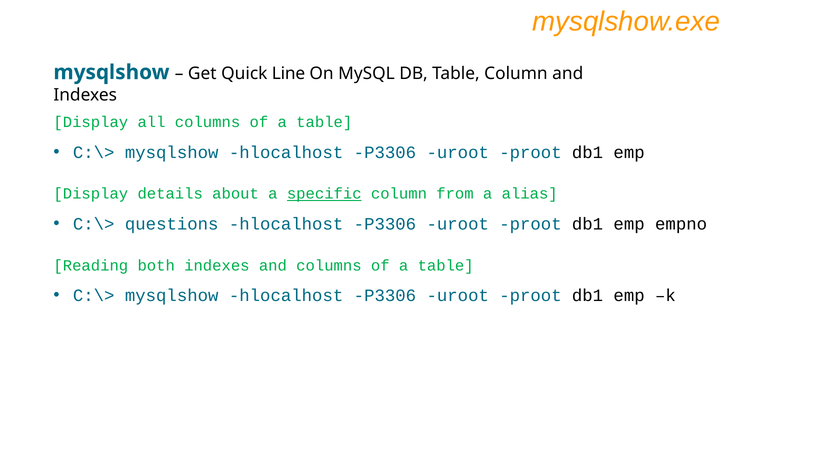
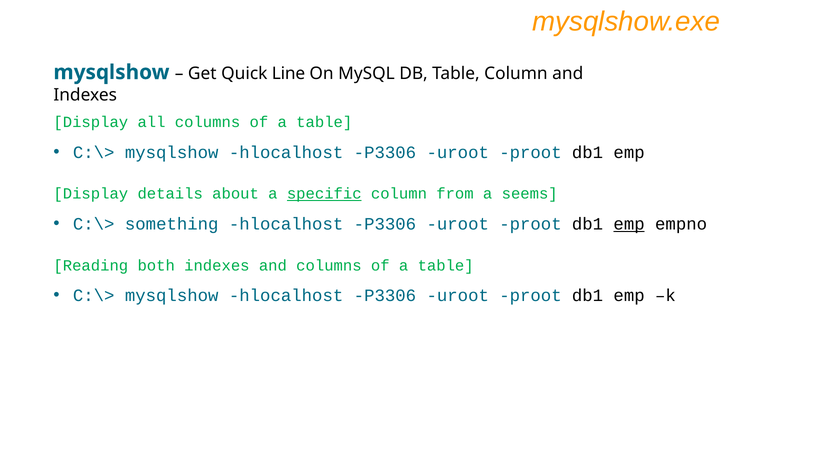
alias: alias -> seems (530, 194)
questions: questions -> something (172, 224)
emp underline: none -> present (629, 224)
